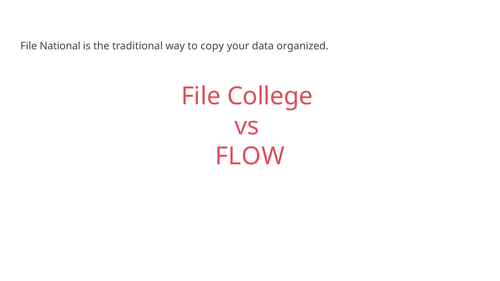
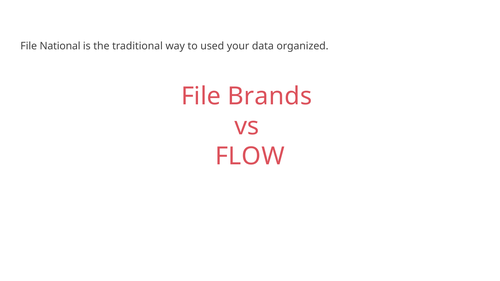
copy: copy -> used (212, 46)
College: College -> Brands (270, 96)
